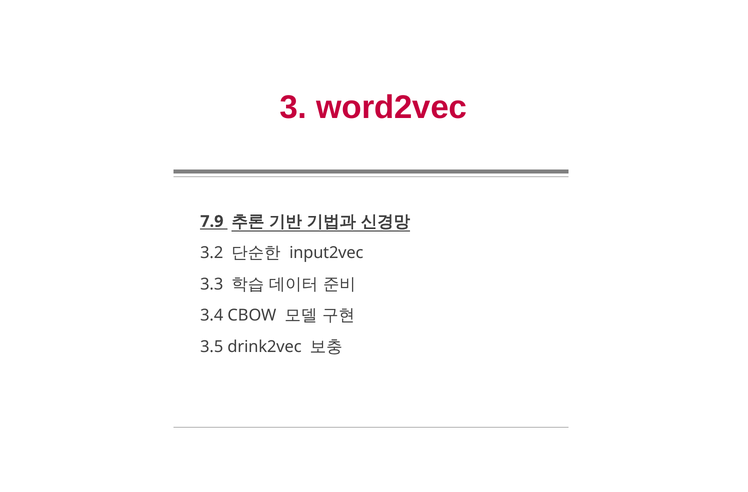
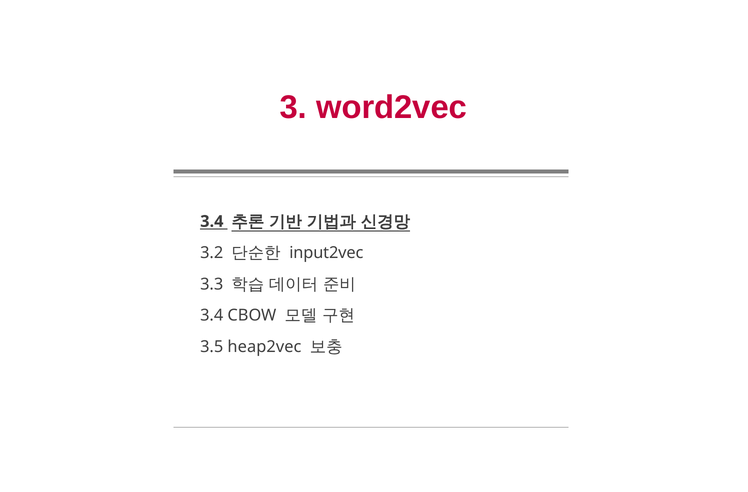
7.9: 7.9 -> 3.4 (212, 221)
drink2vec: drink2vec -> heap2vec (264, 346)
